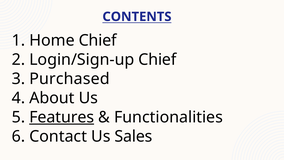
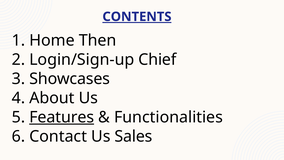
CONTENTS underline: none -> present (137, 17)
Home Chief: Chief -> Then (98, 40)
Purchased: Purchased -> Showcases (70, 79)
